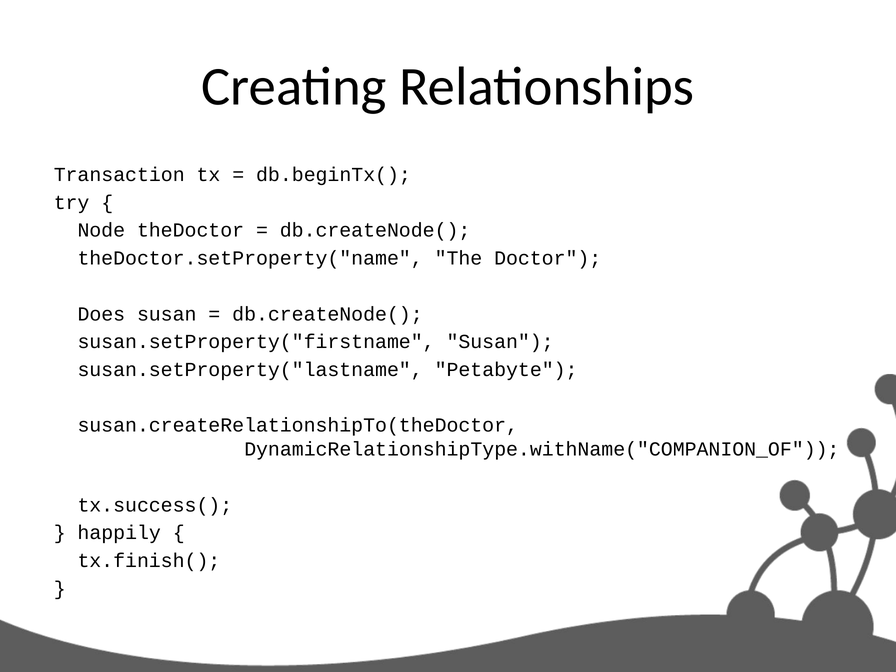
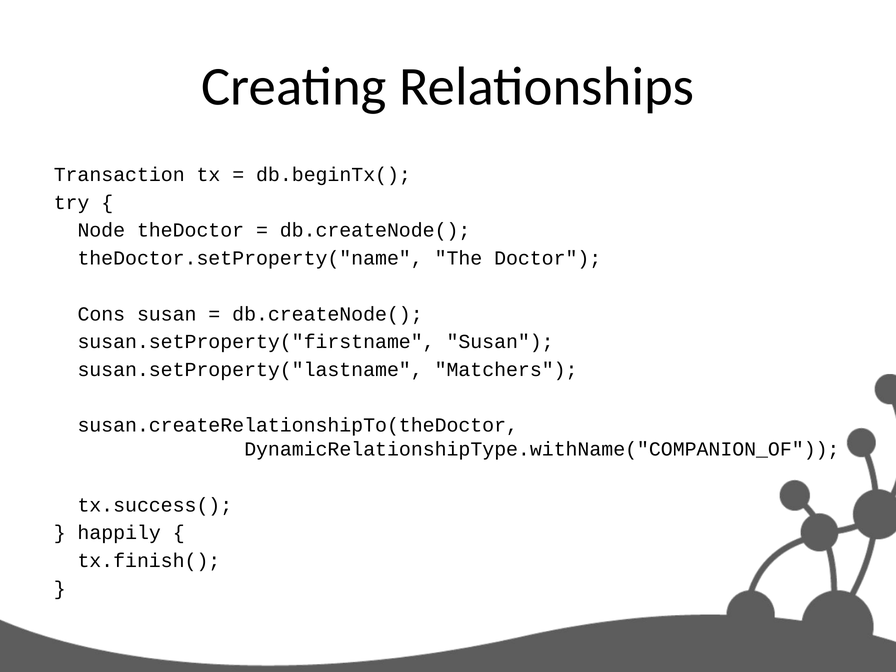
Does: Does -> Cons (101, 314)
Petabyte: Petabyte -> Matchers (506, 370)
